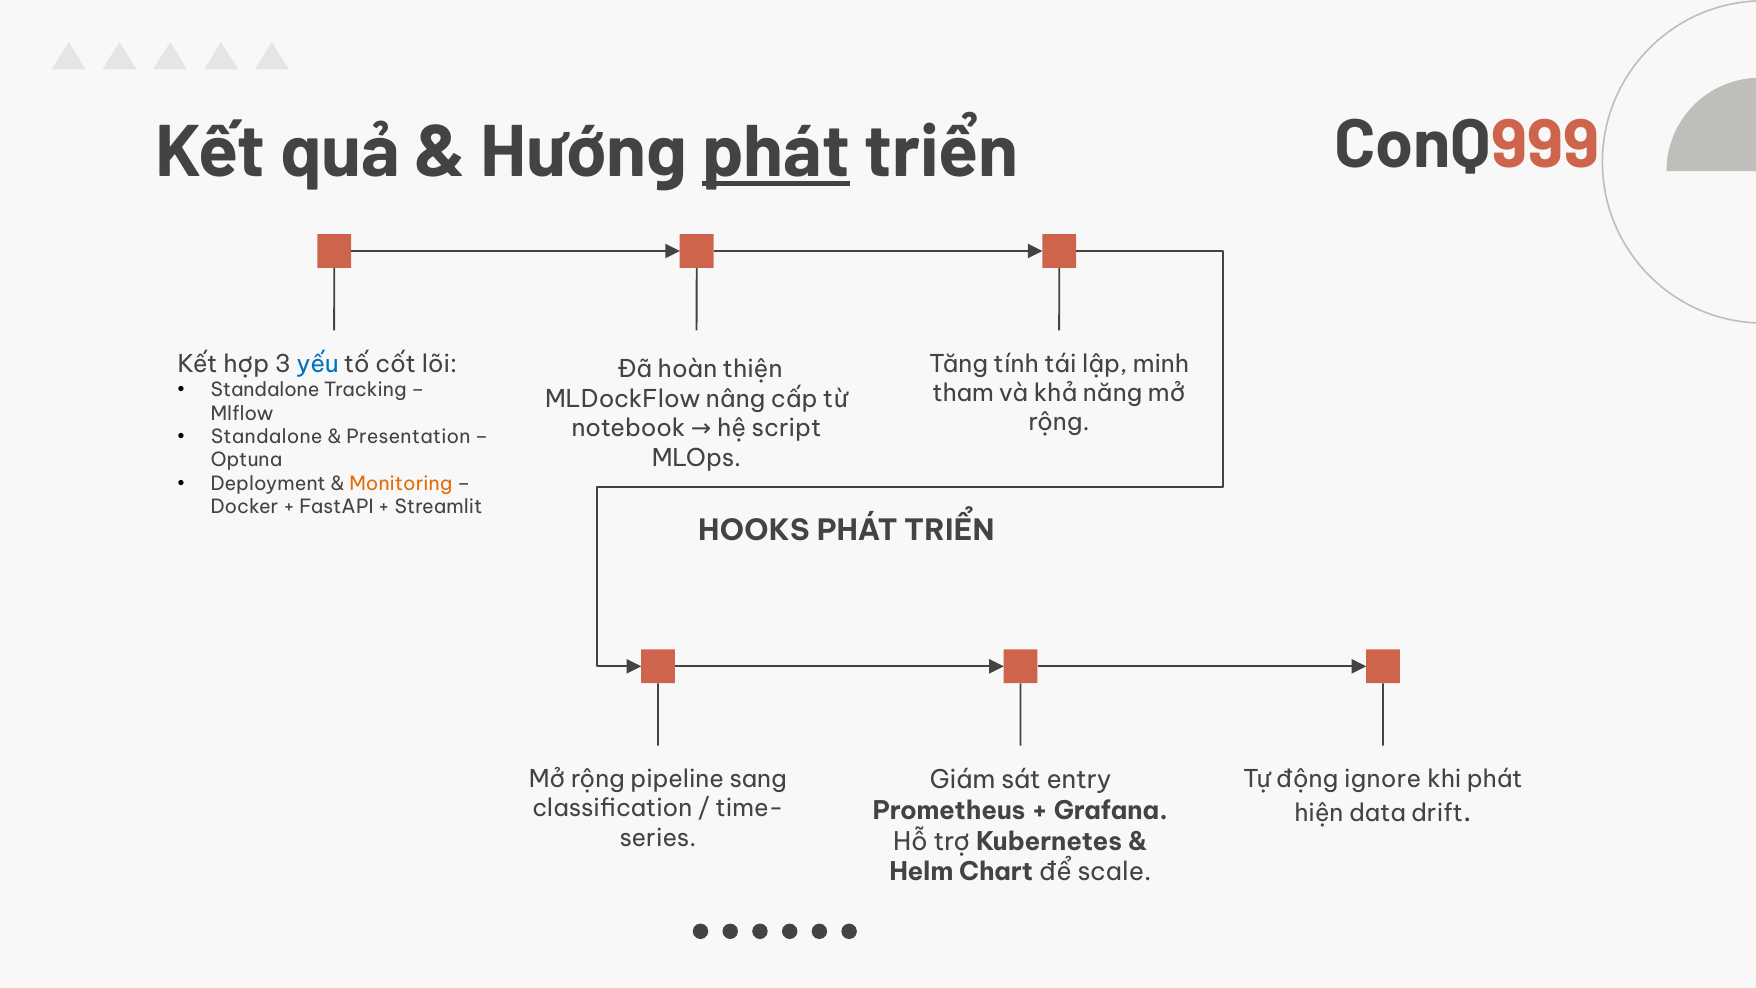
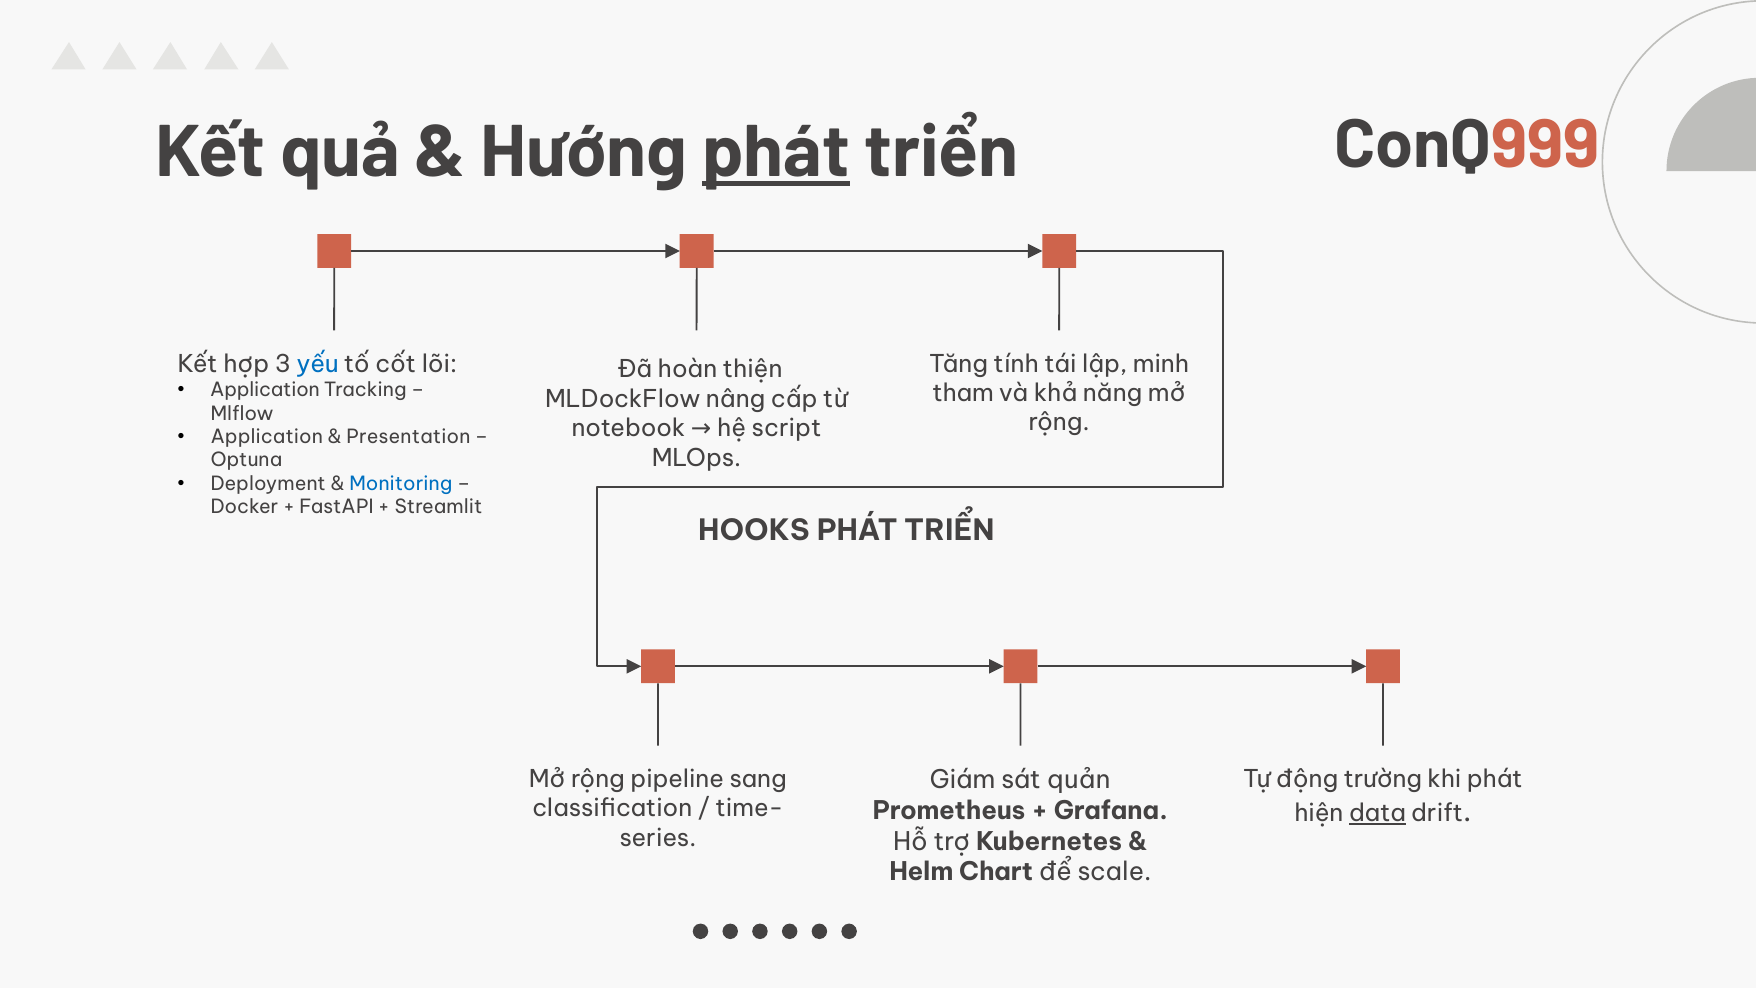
Standalone: Standalone -> Application (265, 390)
Standalone: Standalone -> Application (267, 437)
Monitoring colour: orange -> blue (401, 484)
ignore: ignore -> trường (1383, 779)
entry: entry -> quản (1079, 780)
data underline: none -> present (1378, 814)
